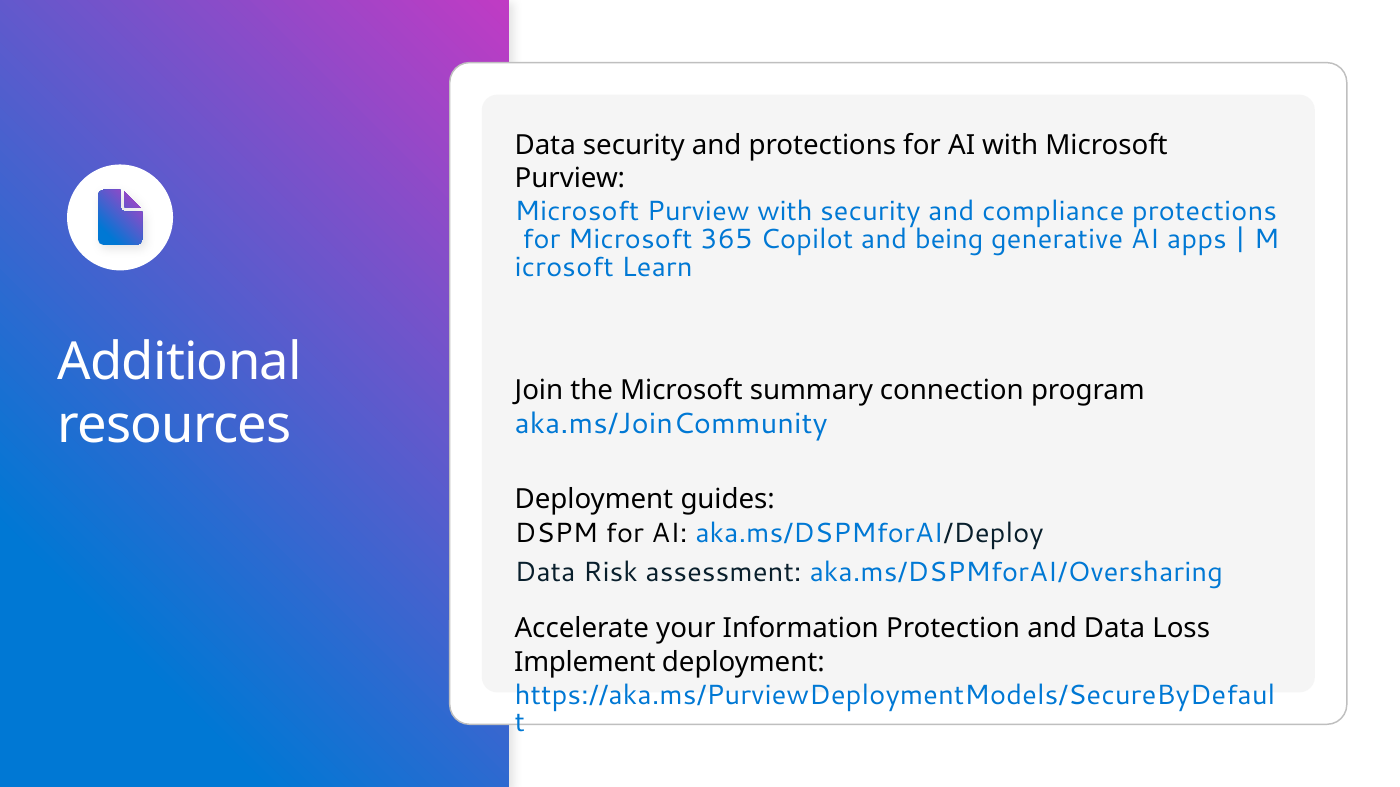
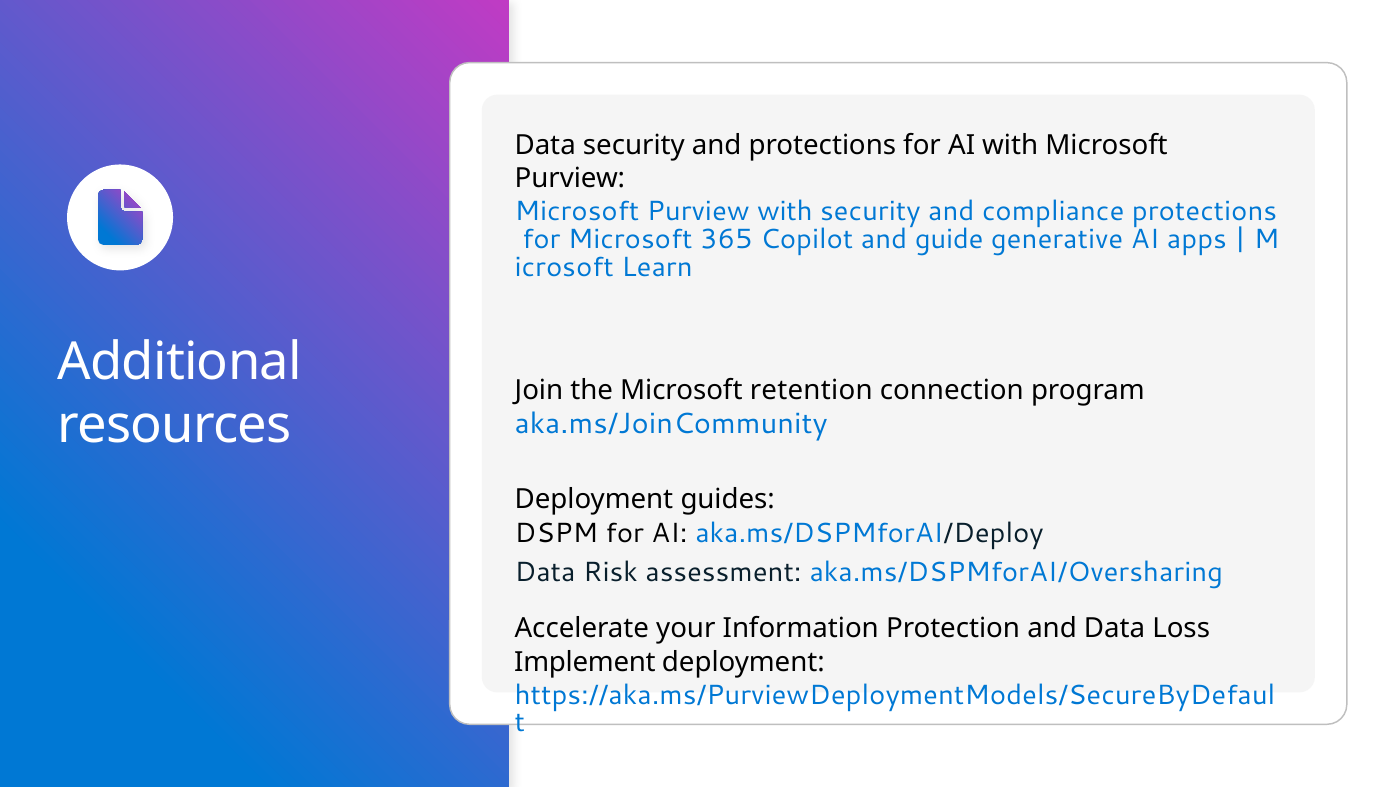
being: being -> guide (949, 239)
summary: summary -> retention (811, 390)
